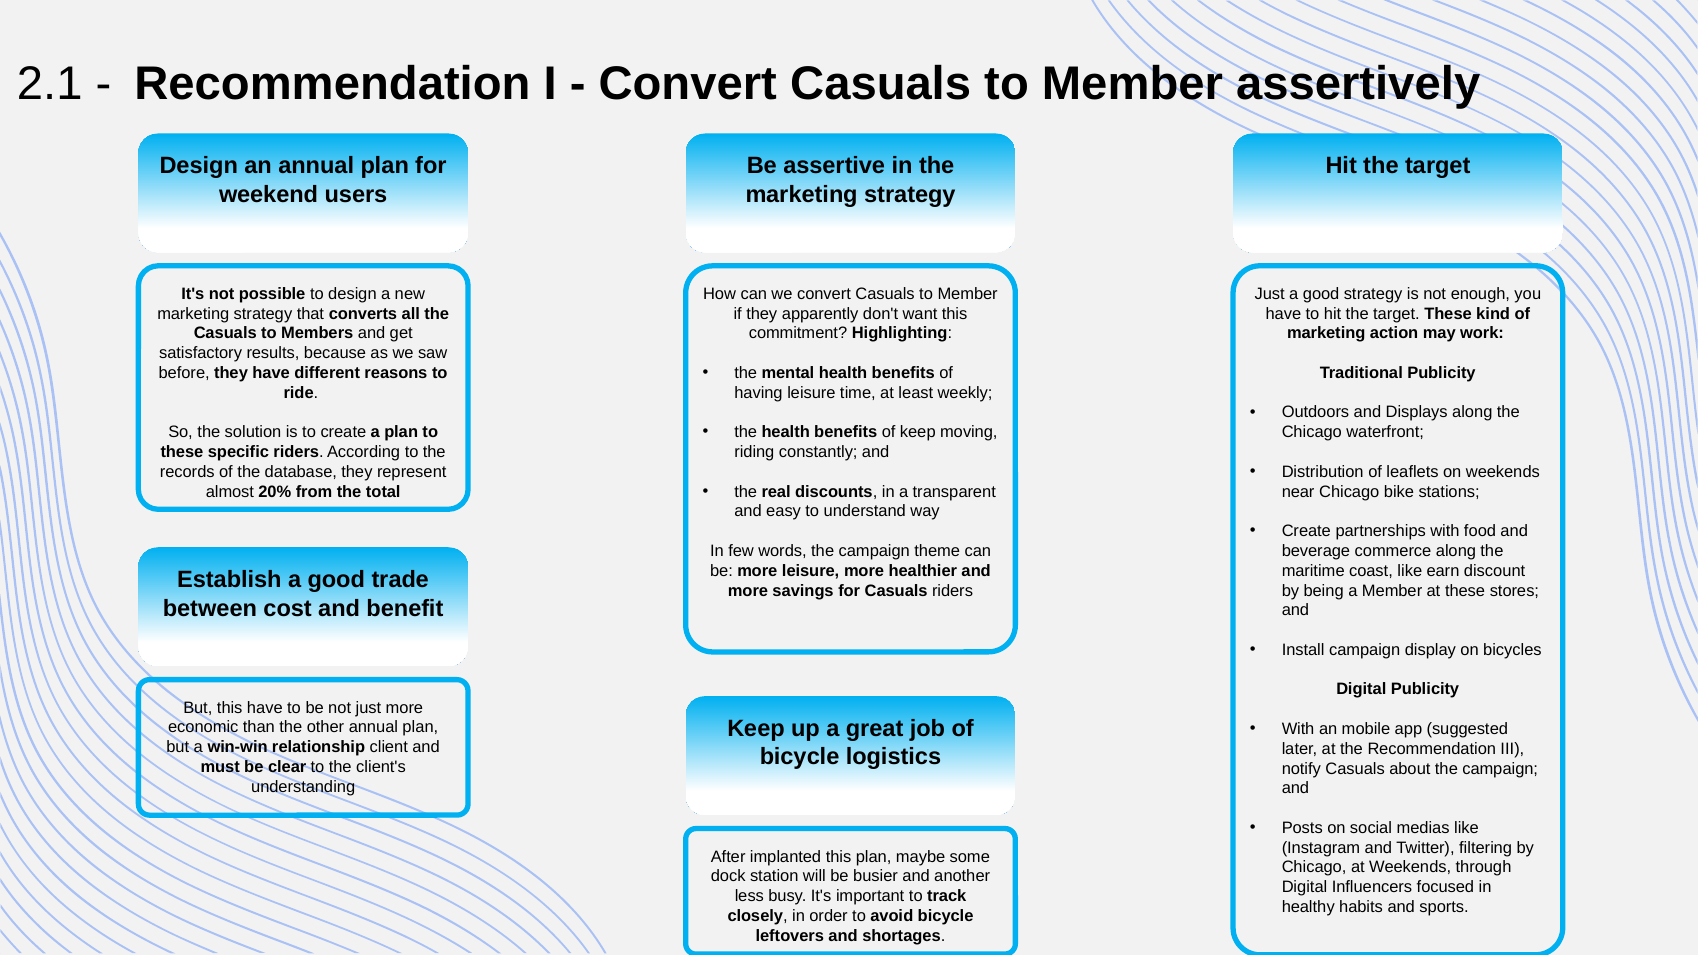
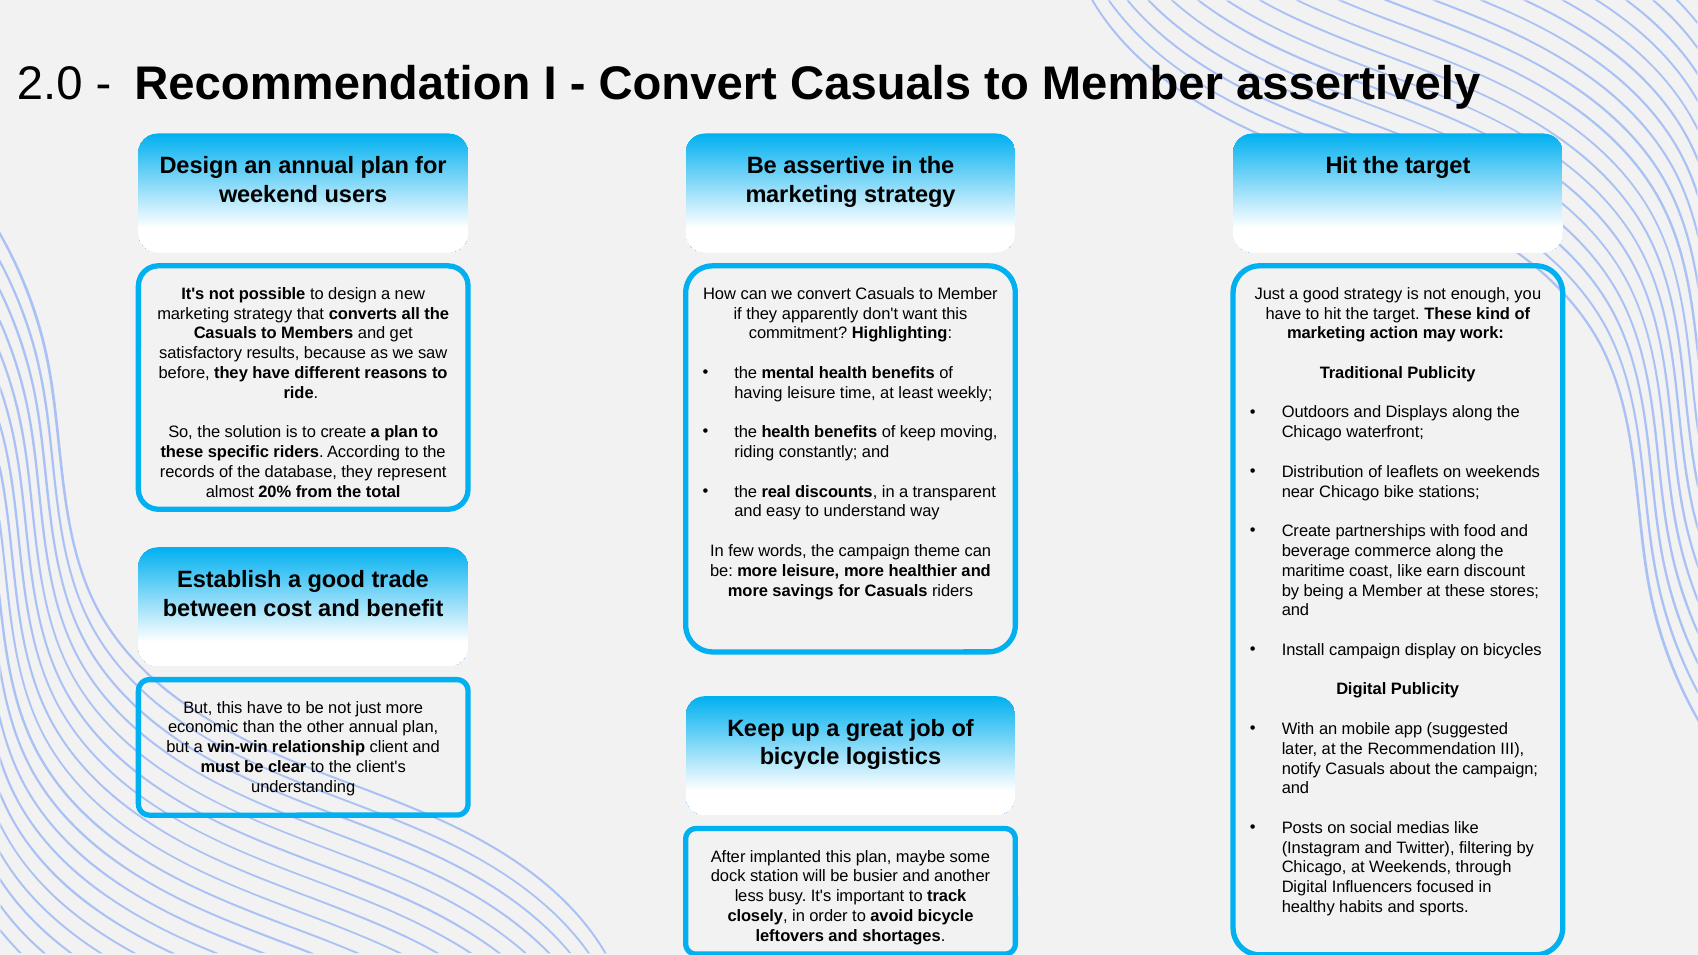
2.1: 2.1 -> 2.0 (50, 84)
